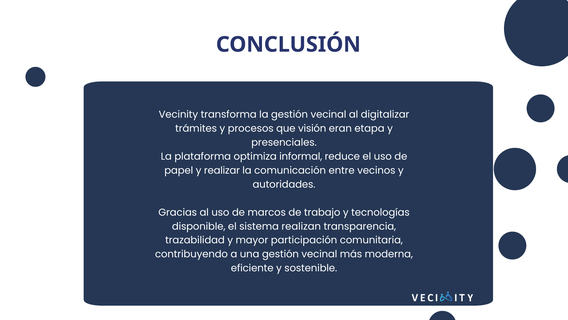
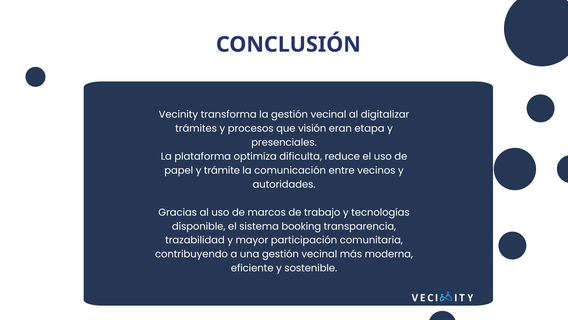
informal: informal -> dificulta (301, 156)
realizar: realizar -> trámite (222, 170)
realizan: realizan -> booking (301, 226)
